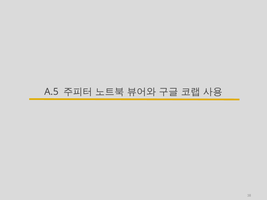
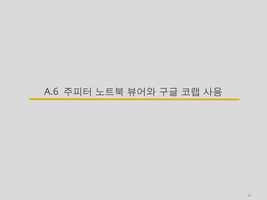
A.5: A.5 -> A.6 (51, 92)
